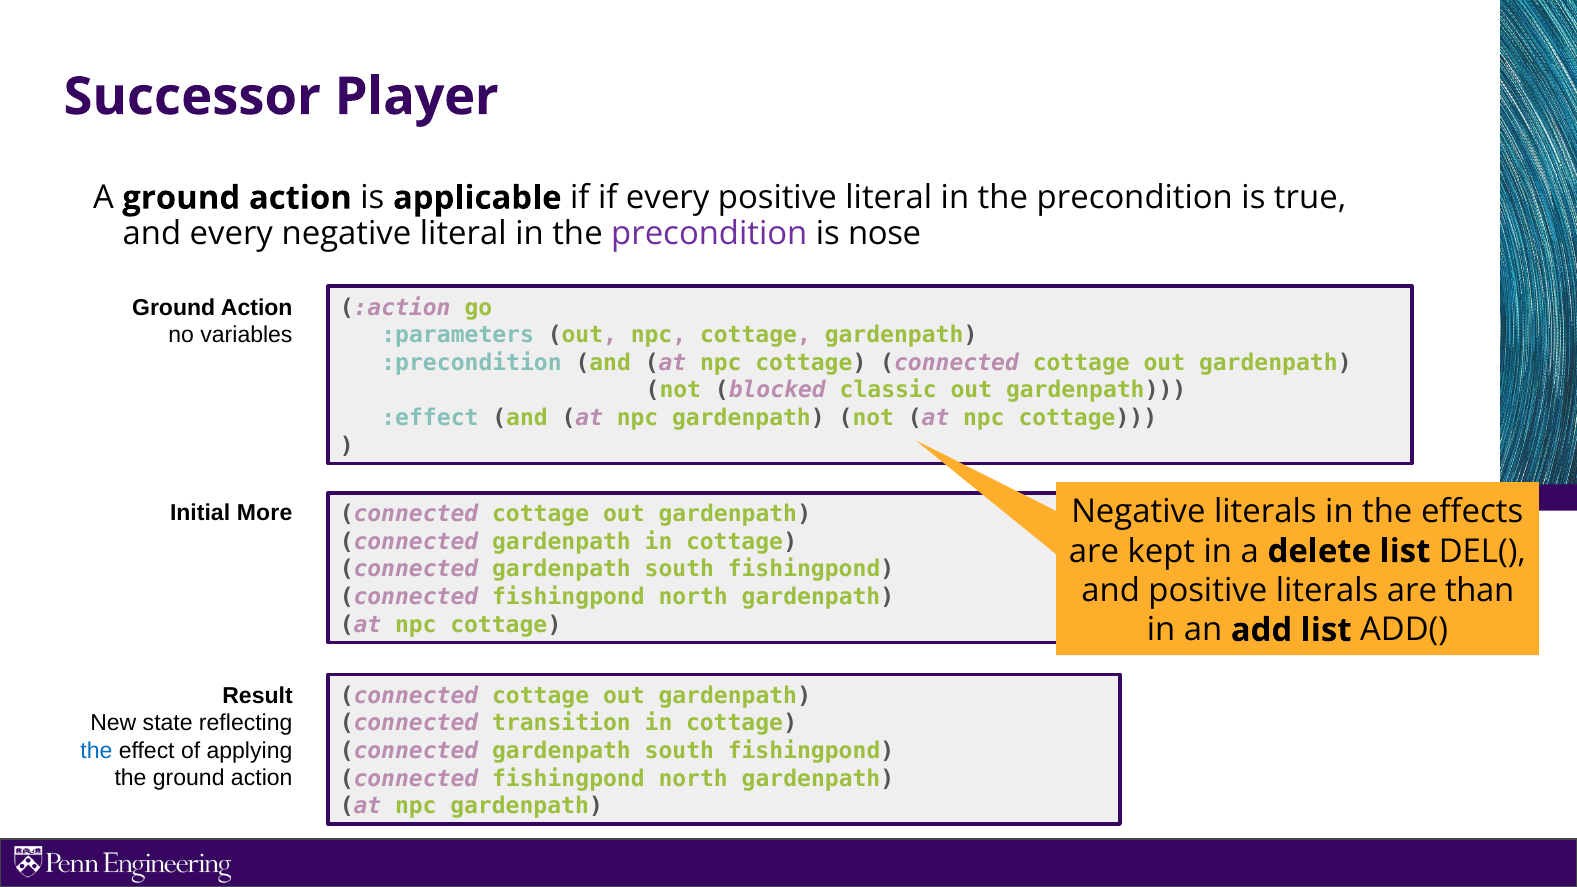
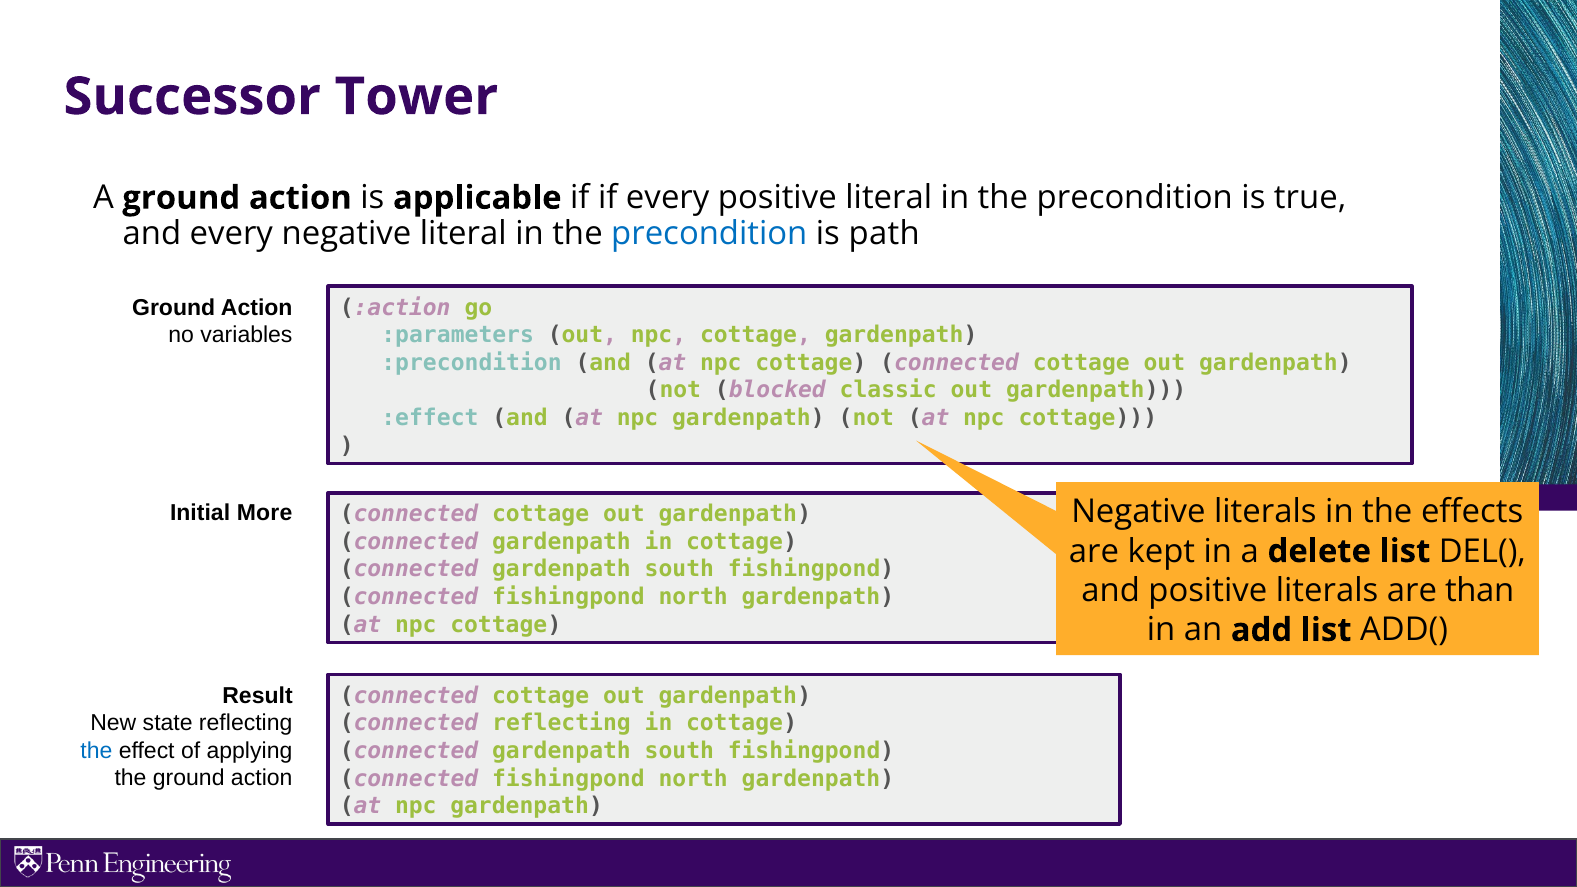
Player: Player -> Tower (416, 97)
precondition colour: purple -> blue (709, 233)
nose: nose -> path (884, 233)
connected transition: transition -> reflecting (561, 723)
